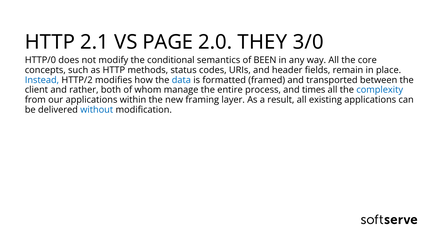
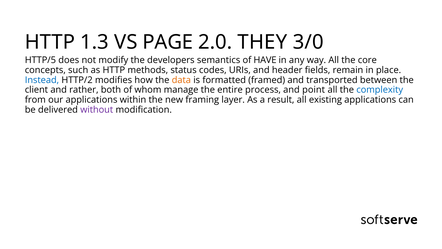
2.1: 2.1 -> 1.3 (95, 42)
HTTP/0: HTTP/0 -> HTTP/5 (40, 60)
conditional: conditional -> developers (171, 60)
BEEN: BEEN -> HAVE (265, 60)
data colour: blue -> orange (181, 80)
times: times -> point (314, 90)
without colour: blue -> purple (97, 110)
